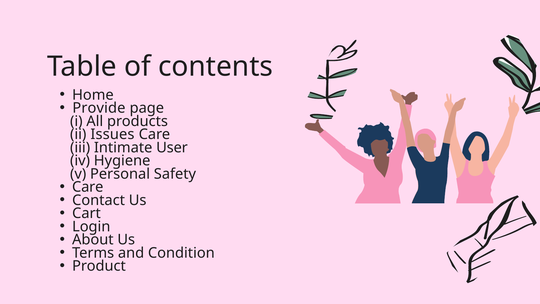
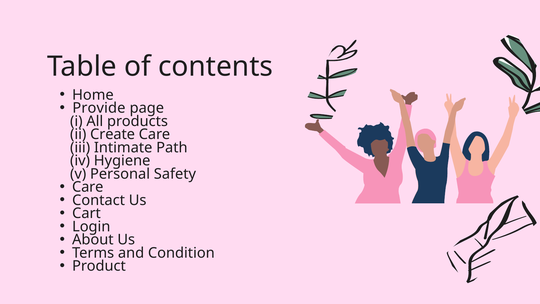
Issues: Issues -> Create (113, 134)
User: User -> Path (172, 147)
